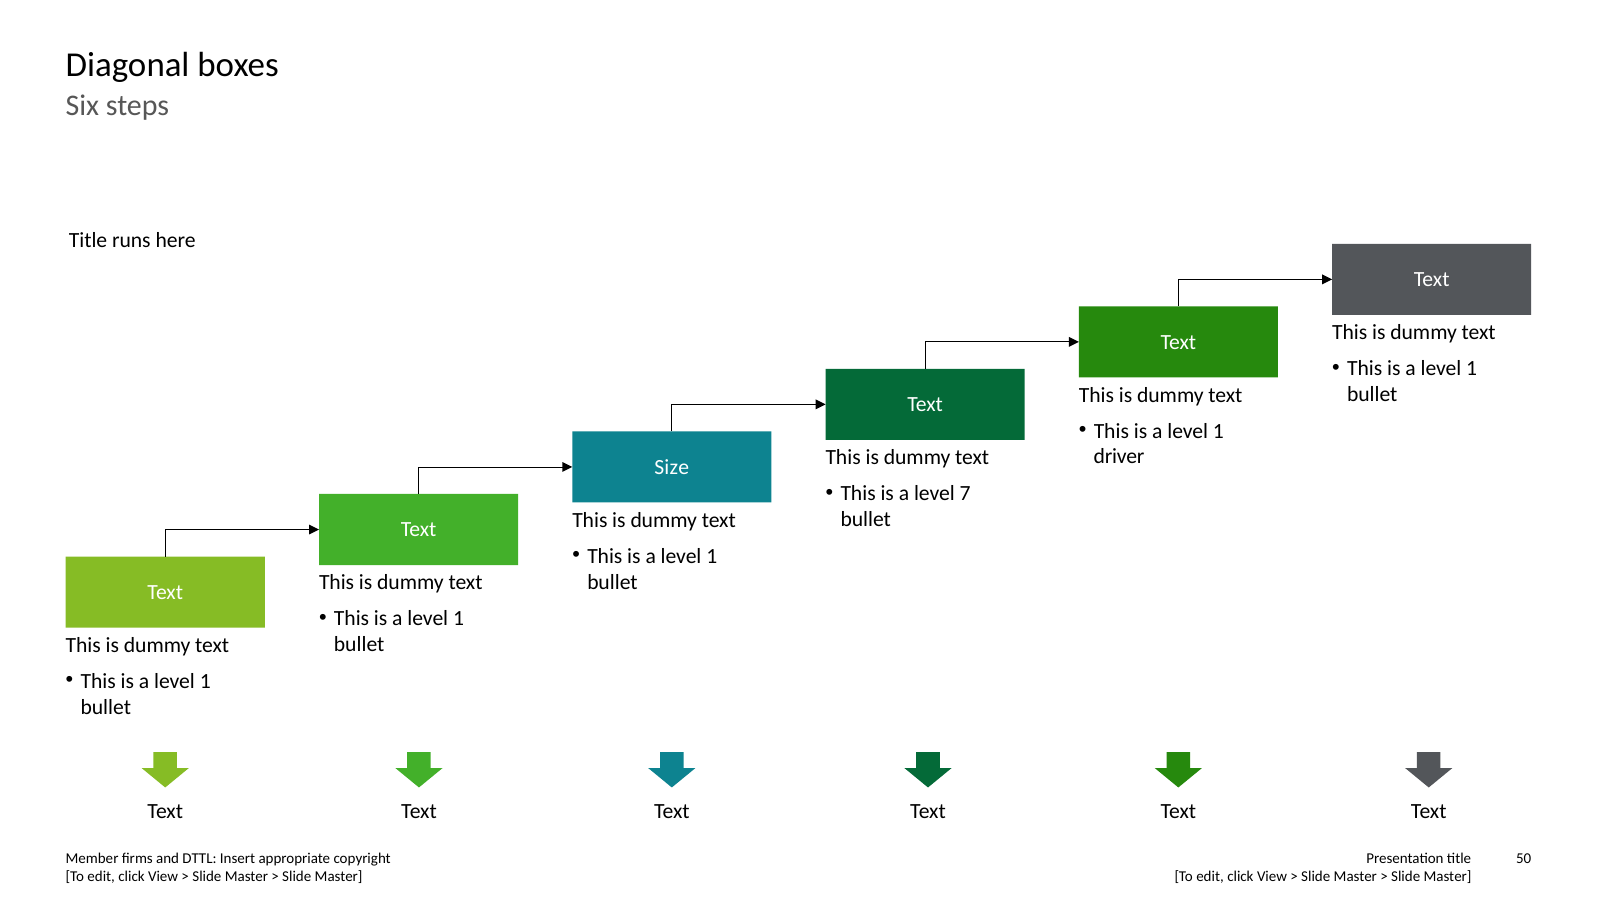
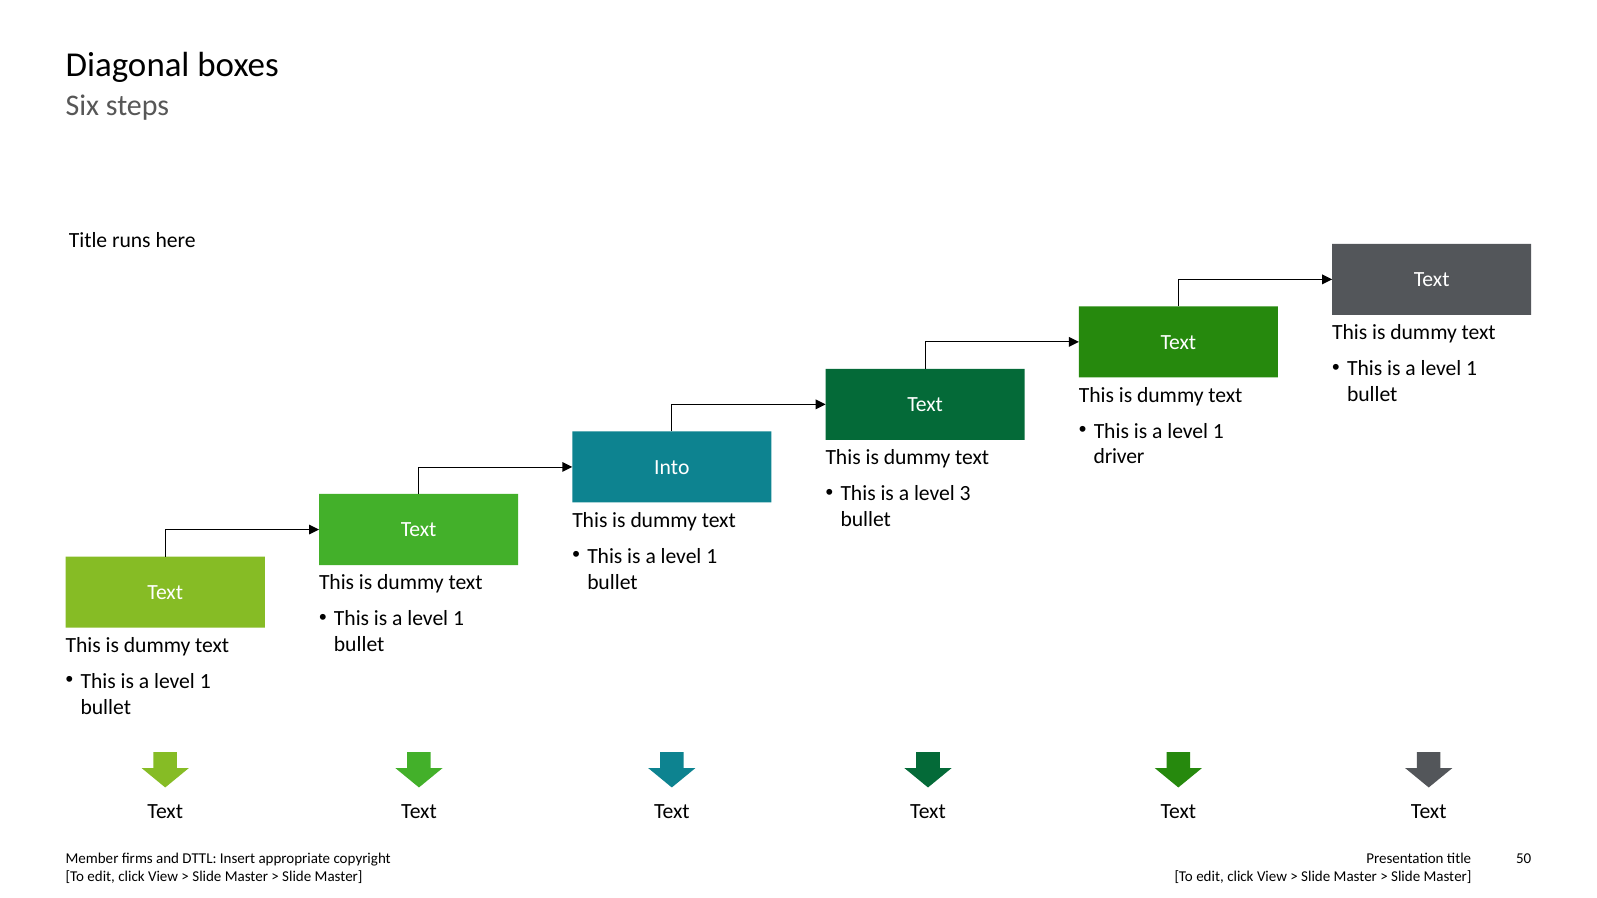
Size: Size -> Into (672, 467)
7: 7 -> 3 (965, 494)
